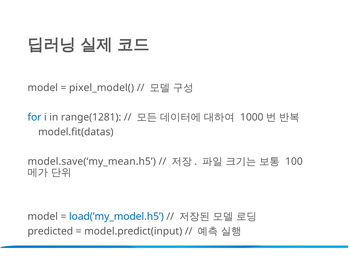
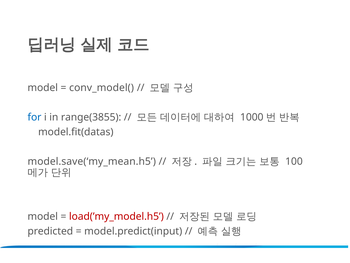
pixel_model(: pixel_model( -> conv_model( (102, 88)
range(1281: range(1281 -> range(3855 (91, 117)
load(’my_model.h5 colour: blue -> red (116, 216)
